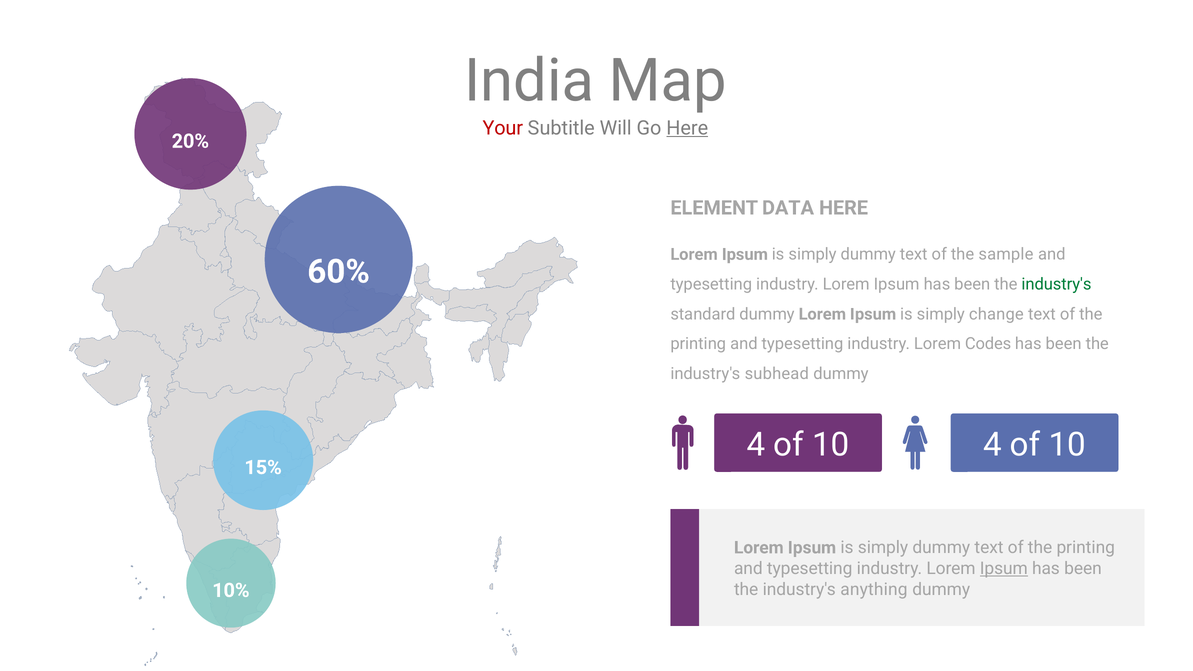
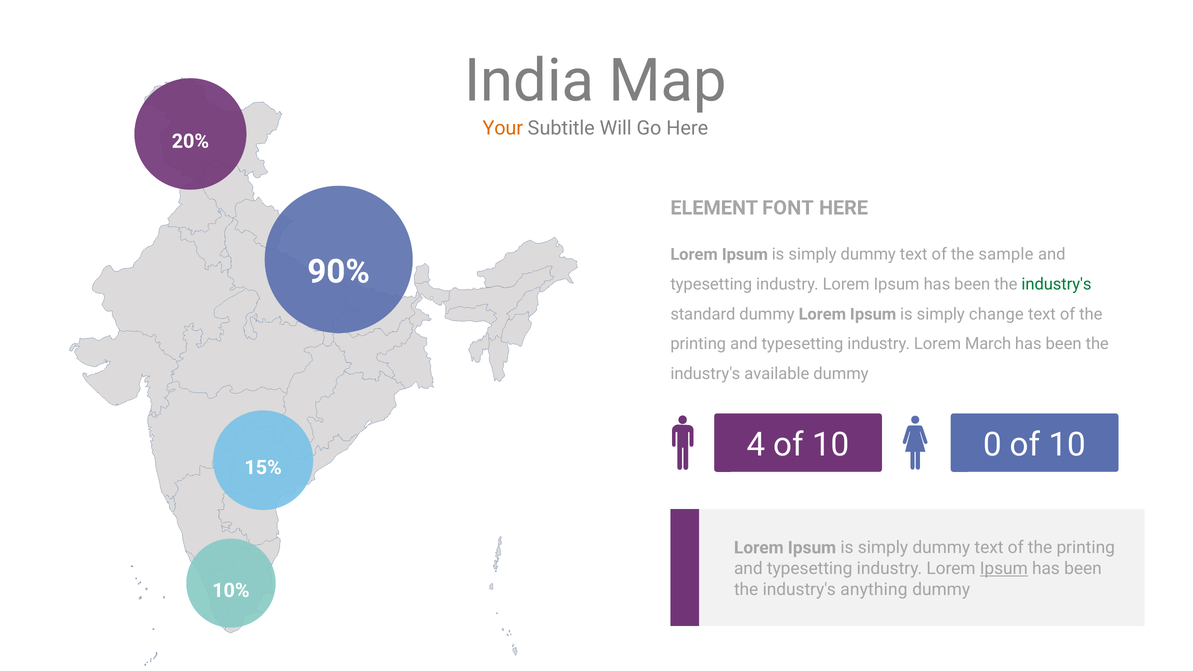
Your colour: red -> orange (503, 128)
Here underline: present -> none (687, 128)
DATA: DATA -> FONT (788, 208)
60%: 60% -> 90% (339, 272)
Codes: Codes -> March (988, 344)
subhead: subhead -> available (777, 374)
10 4: 4 -> 0 (992, 445)
